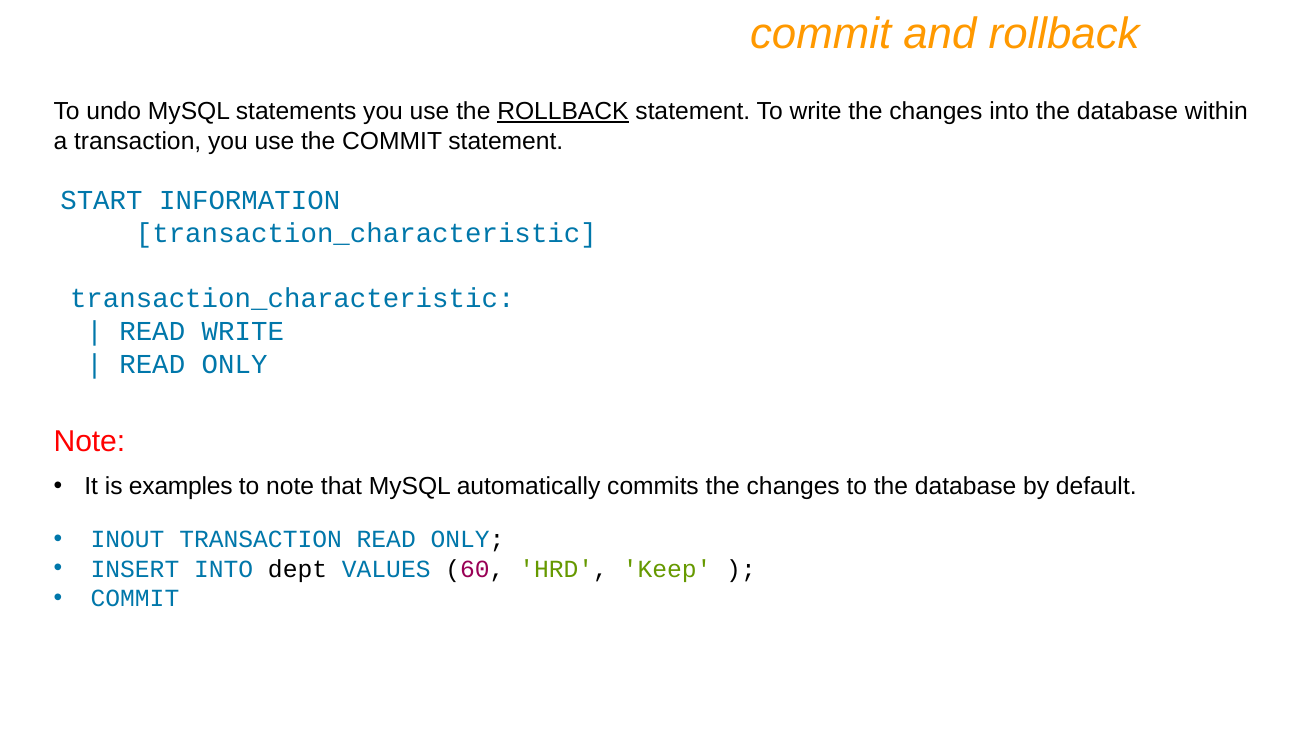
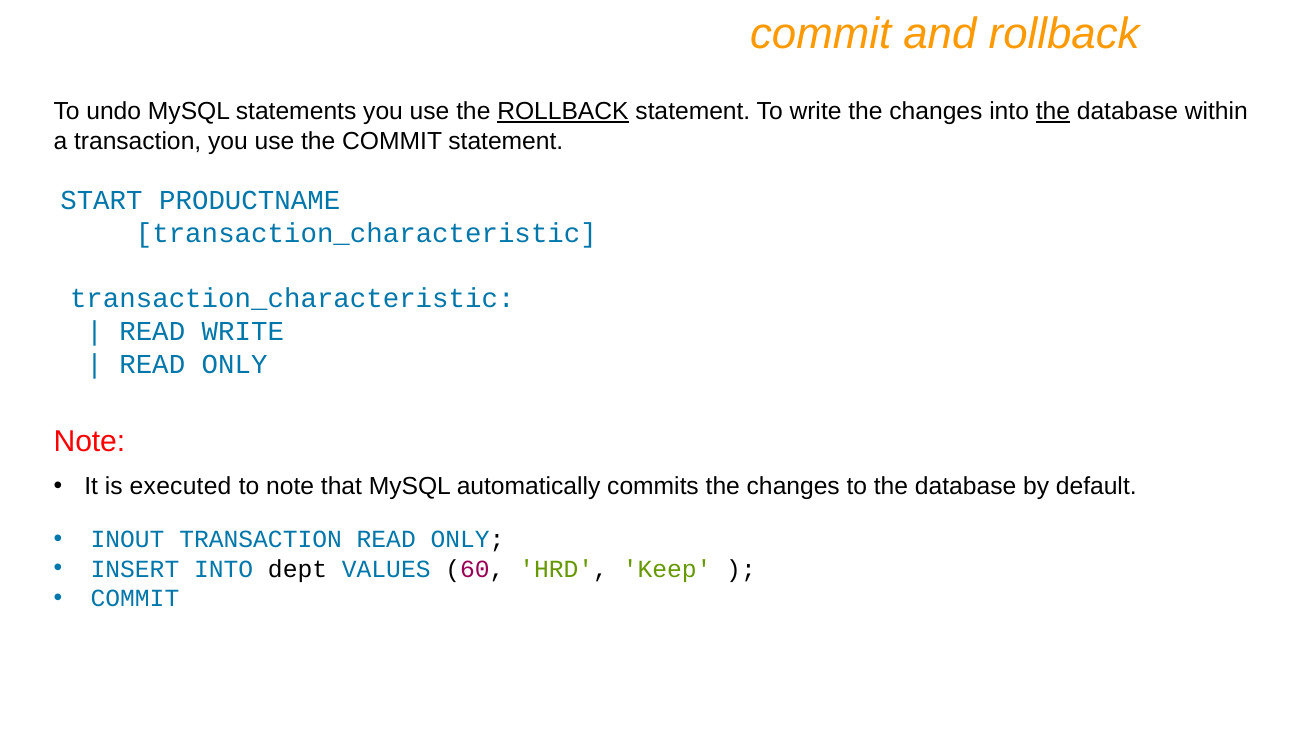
the underline: none -> present (1053, 112)
INFORMATION: INFORMATION -> PRODUCTNAME (250, 200)
examples: examples -> executed (181, 487)
